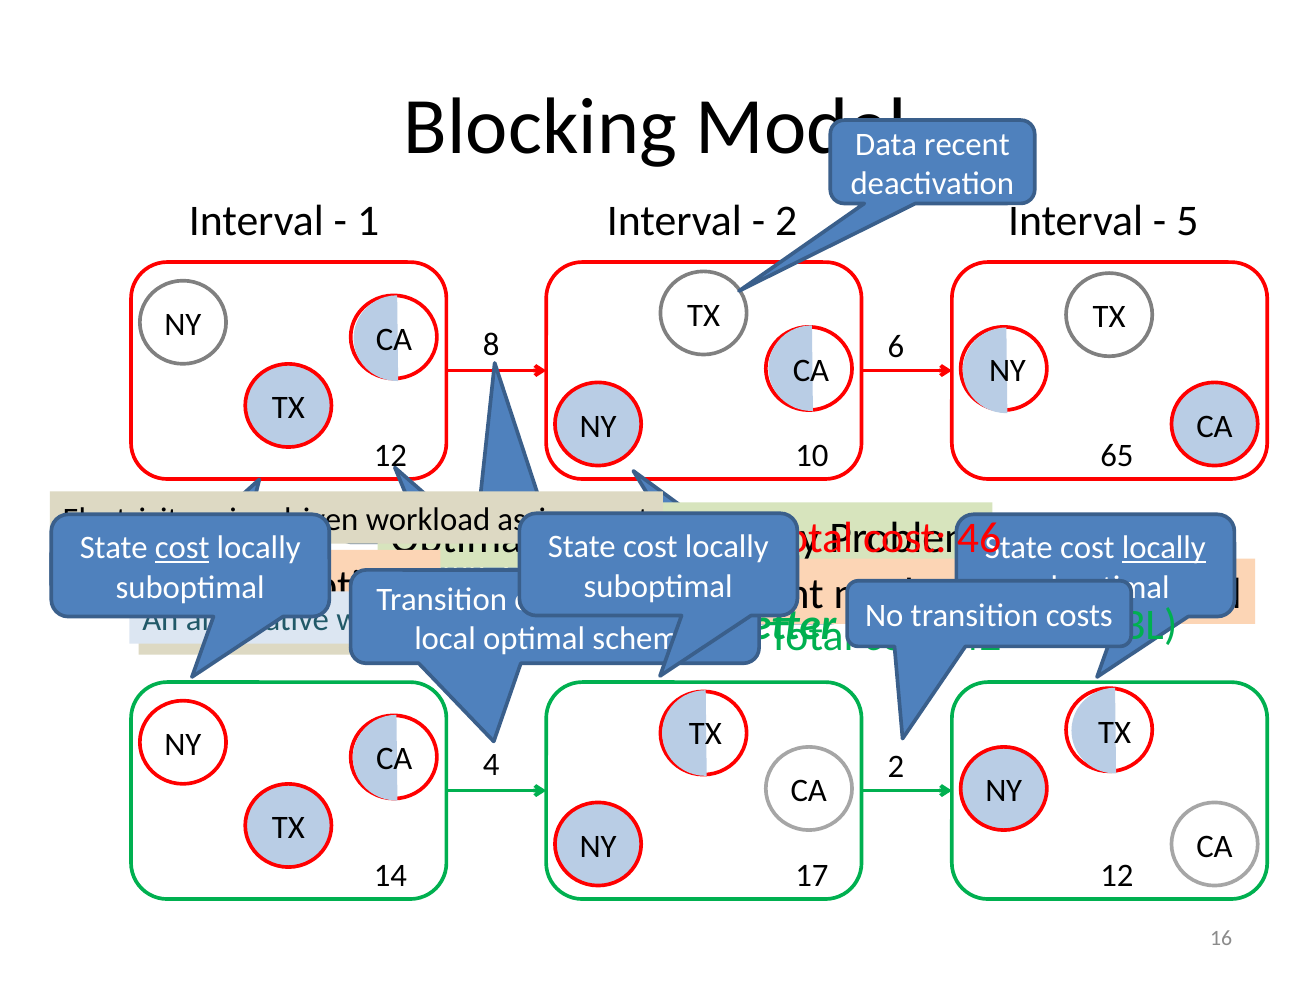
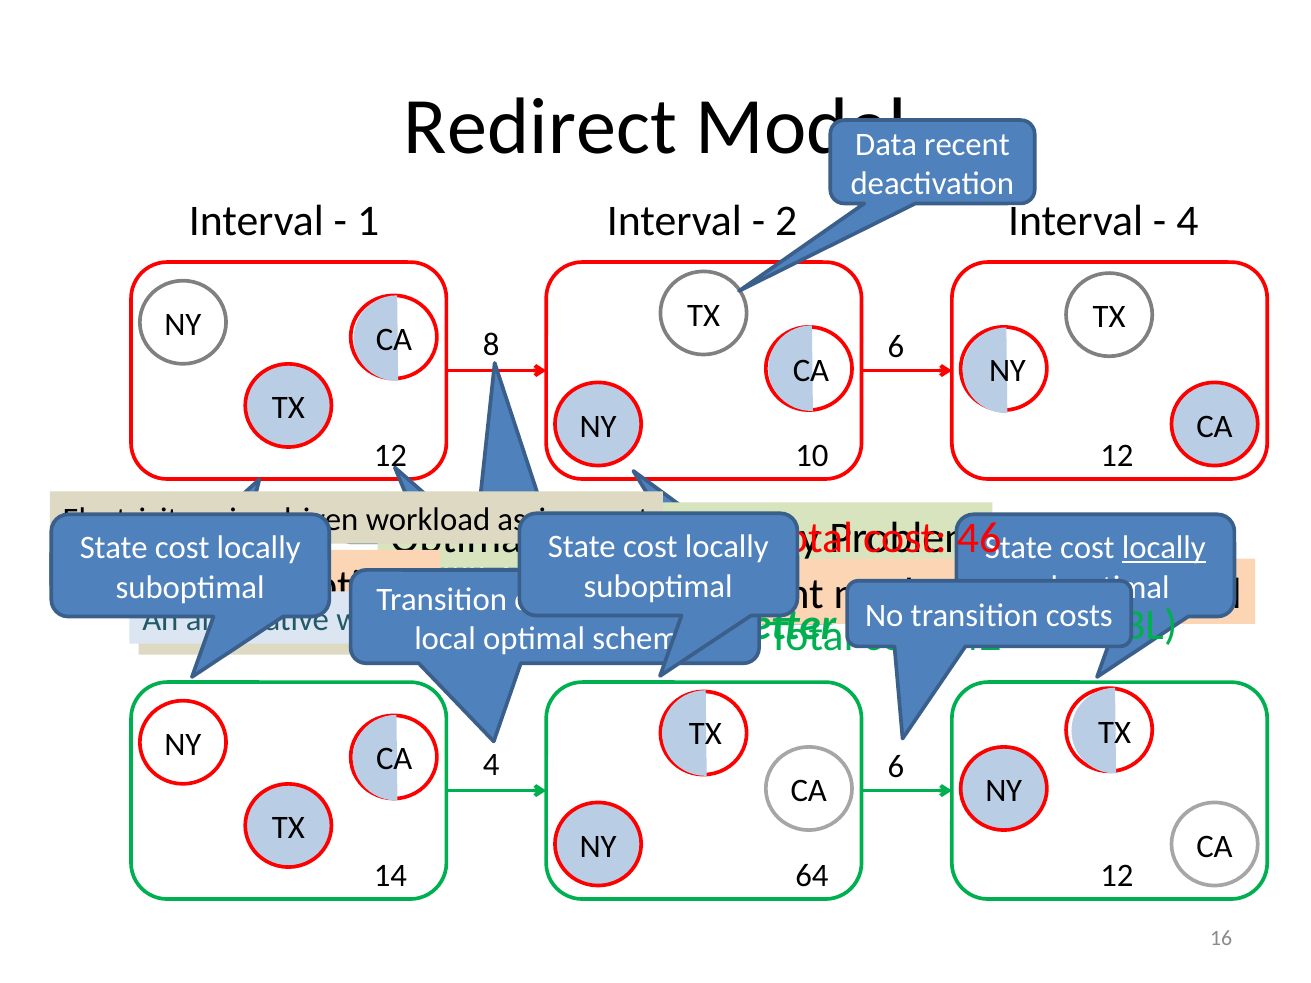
Blocking: Blocking -> Redirect (540, 127)
5: 5 -> 4 (1187, 221)
65: 65 -> 12 (1117, 456)
cost underline: present -> none (182, 548)
4 2: 2 -> 6 (896, 767)
17: 17 -> 64 (812, 876)
